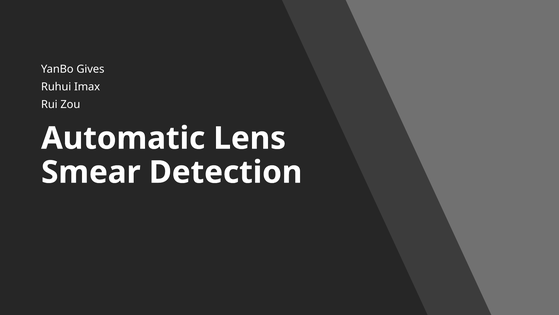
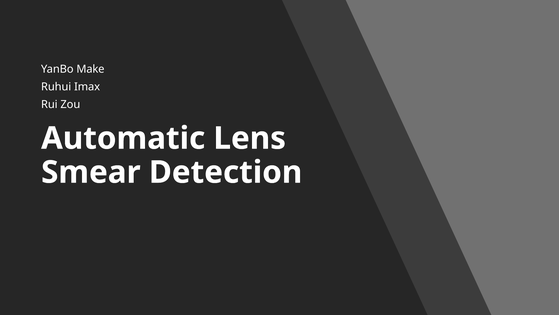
Gives: Gives -> Make (90, 69)
